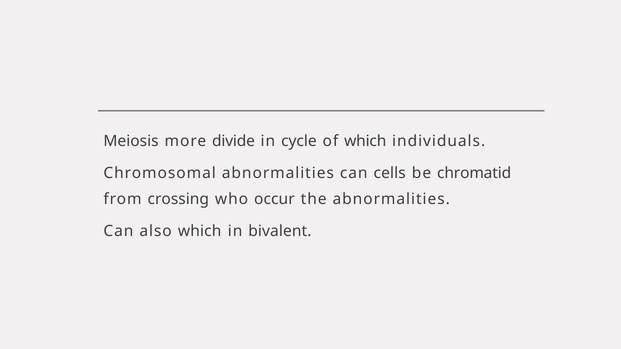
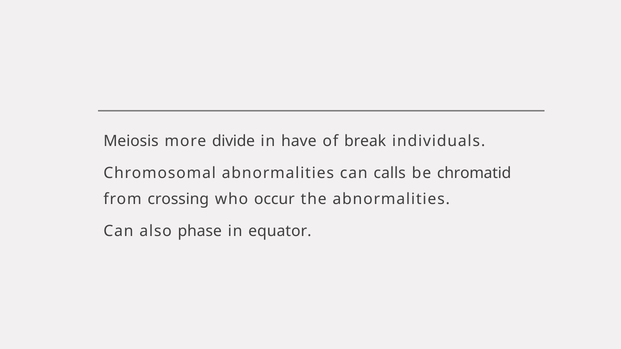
cycle: cycle -> have (299, 141)
of which: which -> break (365, 141)
cells: cells -> calls (390, 173)
also which: which -> phase (200, 231)
bivalent: bivalent -> equator (280, 231)
